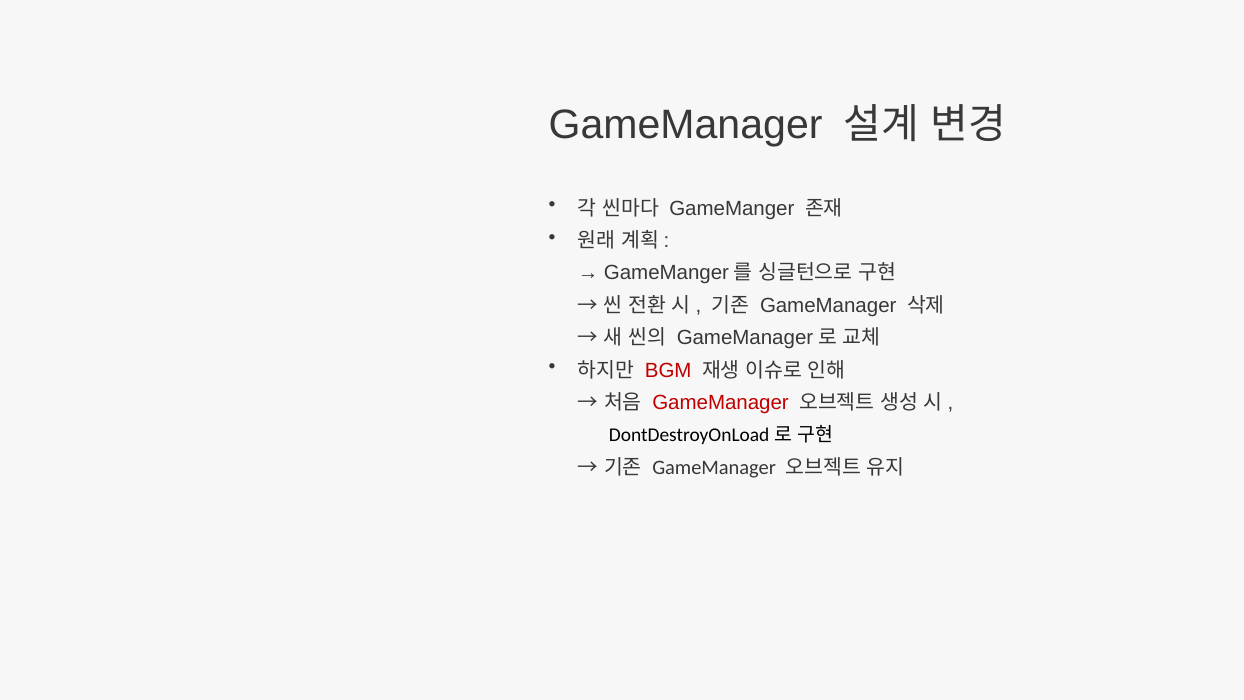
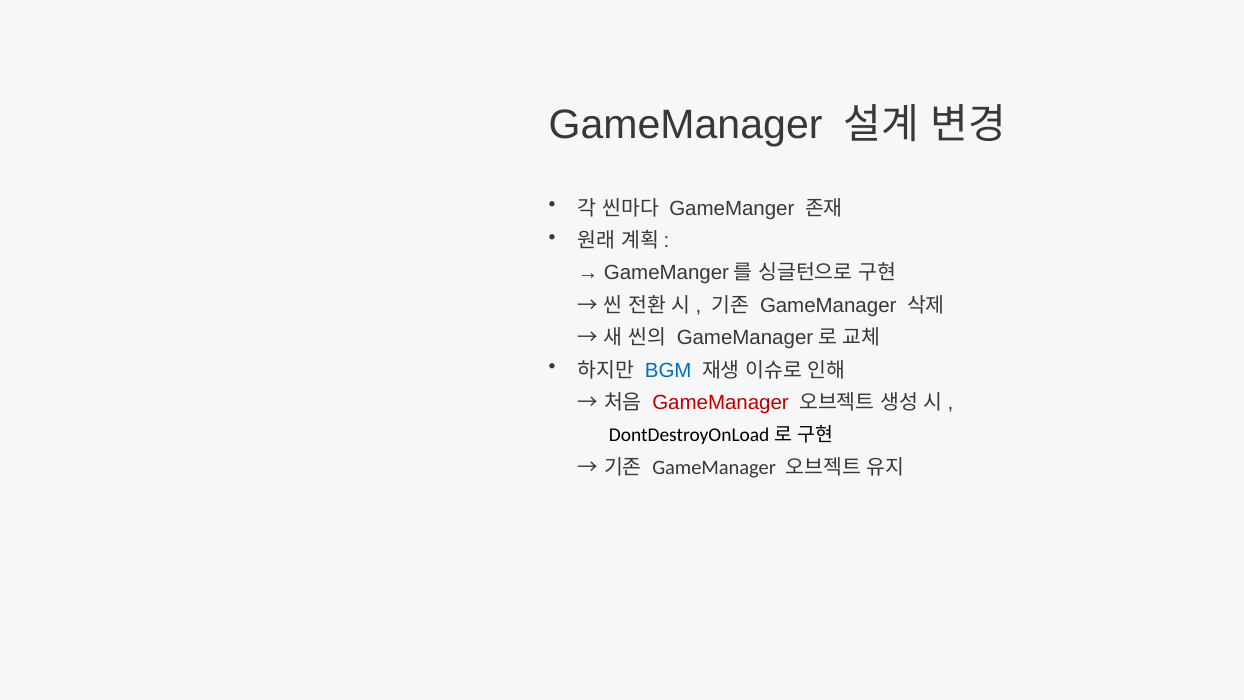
BGM colour: red -> blue (668, 370)
